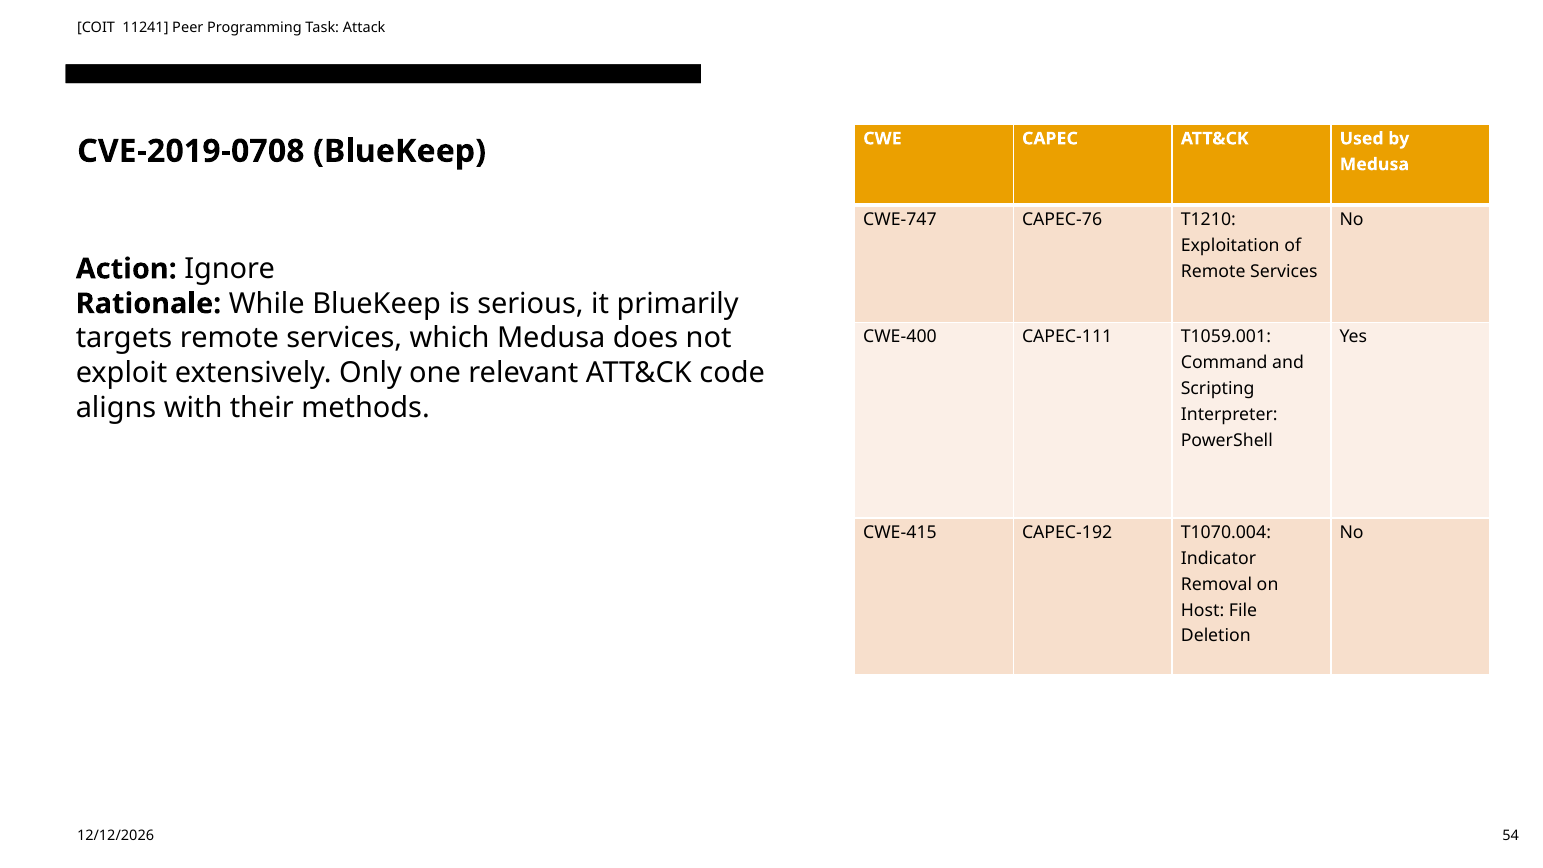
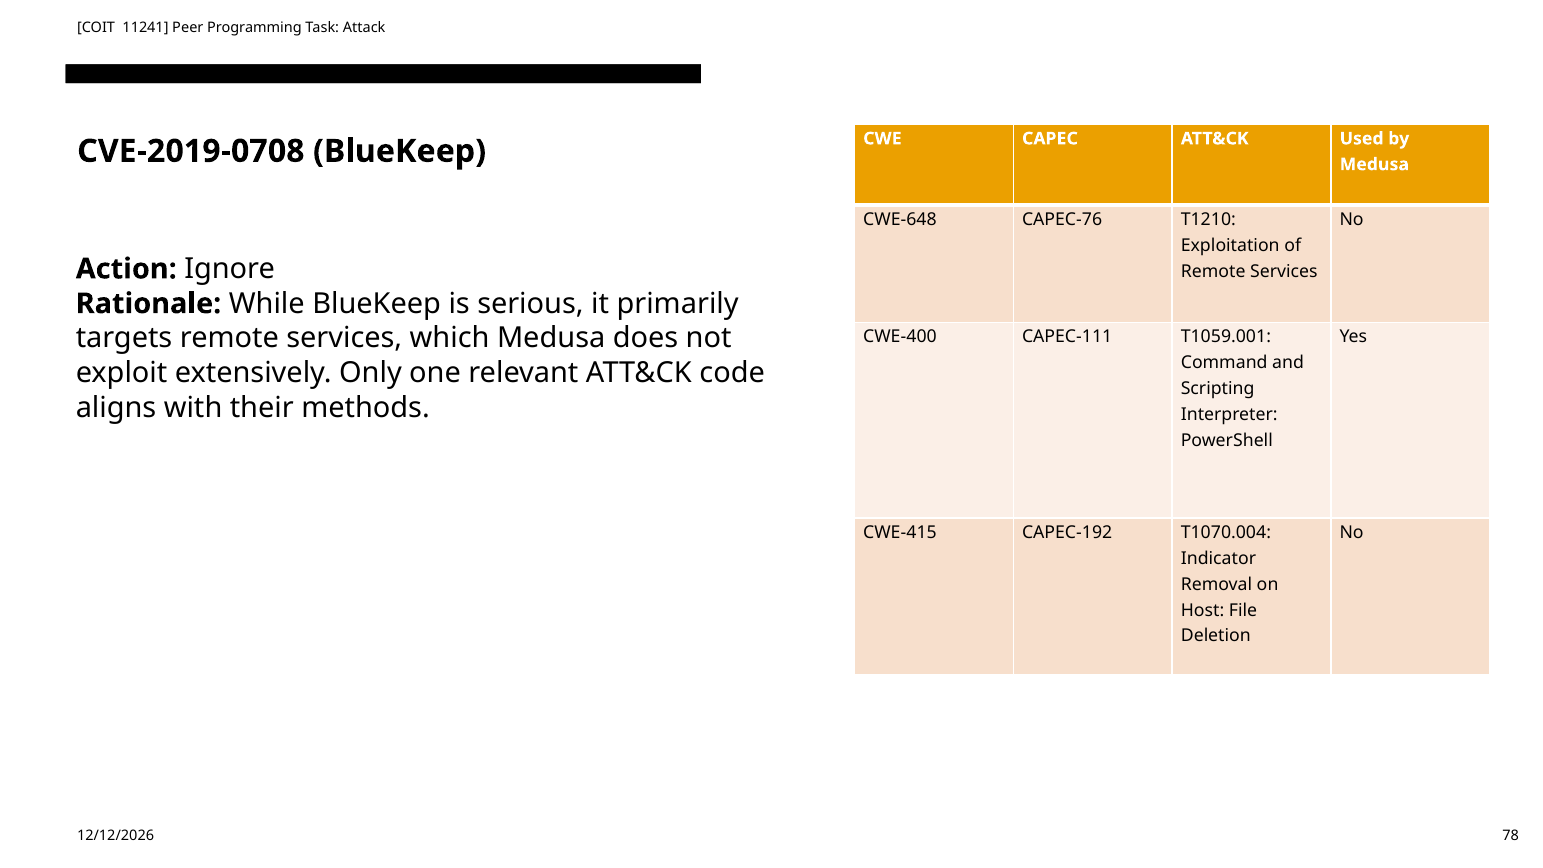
CWE-747: CWE-747 -> CWE-648 (900, 220)
54: 54 -> 78 (1511, 835)
